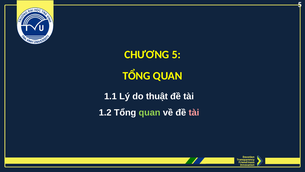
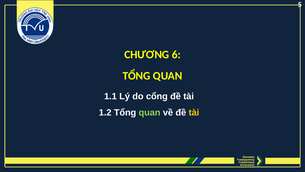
CHƯƠNG 5: 5 -> 6 (176, 55)
thuật: thuật -> cổng (157, 96)
tài colour: pink -> yellow (194, 113)
